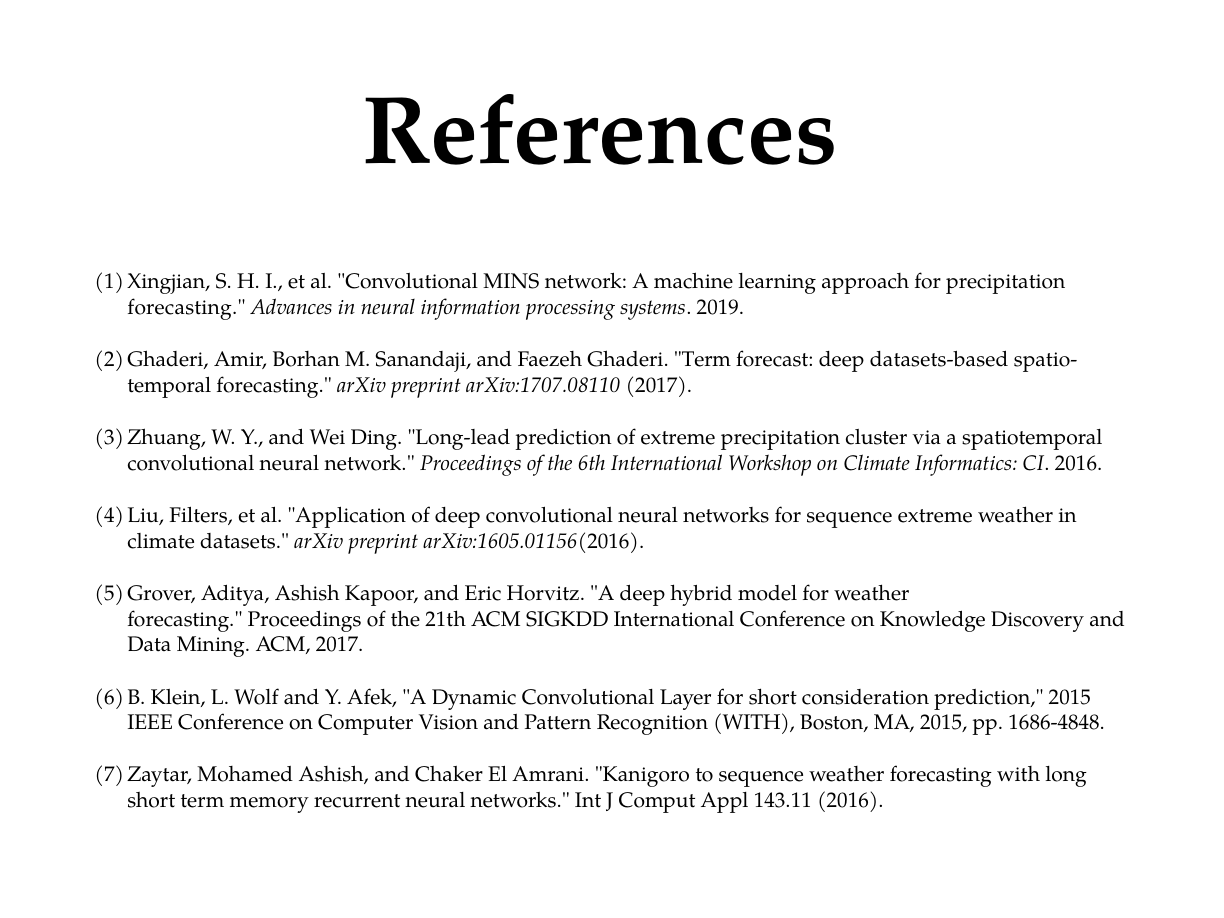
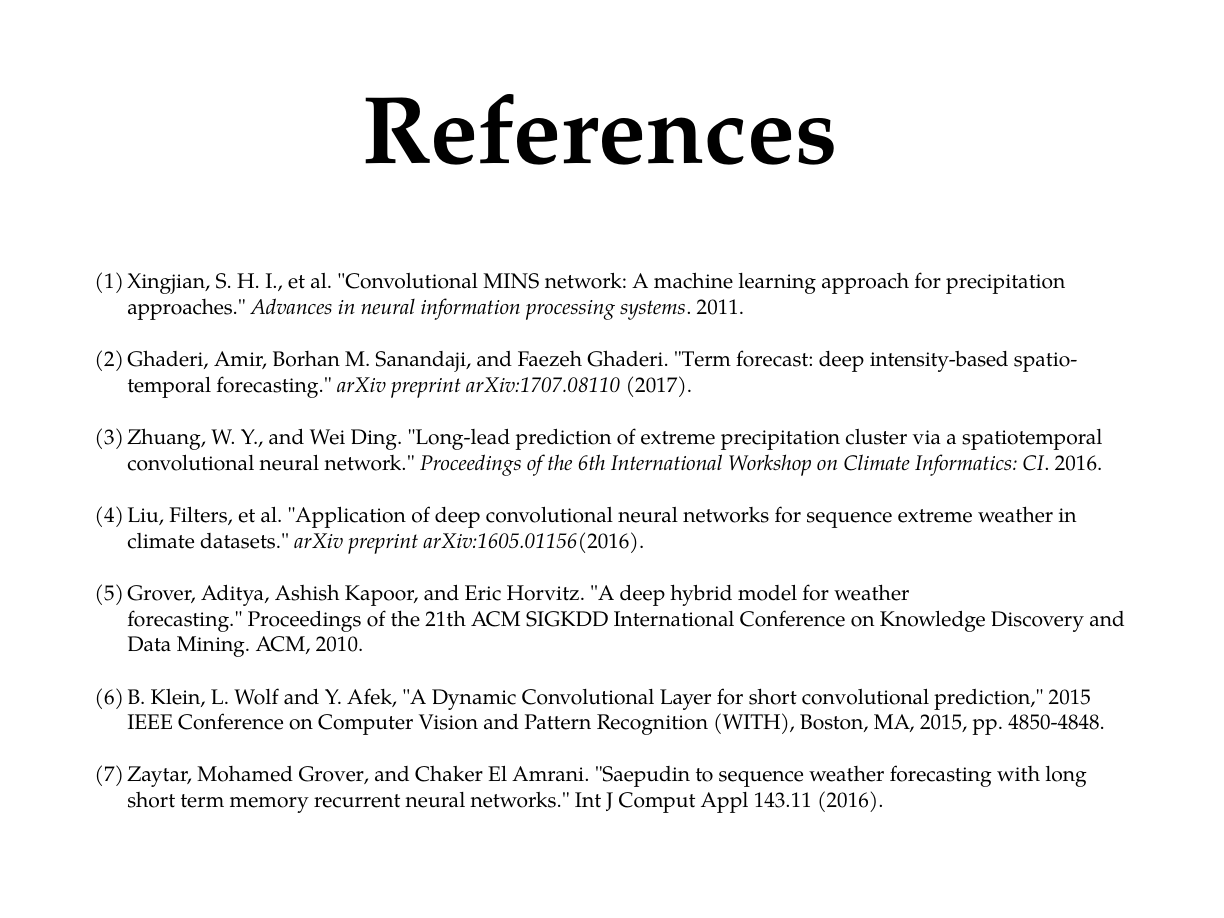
forecasting: forecasting -> approaches (186, 307)
2019: 2019 -> 2011 (720, 307)
datasets-based: datasets-based -> intensity-based (939, 360)
ACM 2017: 2017 -> 2010 (340, 644)
short consideration: consideration -> convolutional (866, 697)
1686-4848: 1686-4848 -> 4850-4848 (1057, 722)
Mohamed Ashish: Ashish -> Grover (334, 775)
Kanigoro: Kanigoro -> Saepudin (642, 775)
